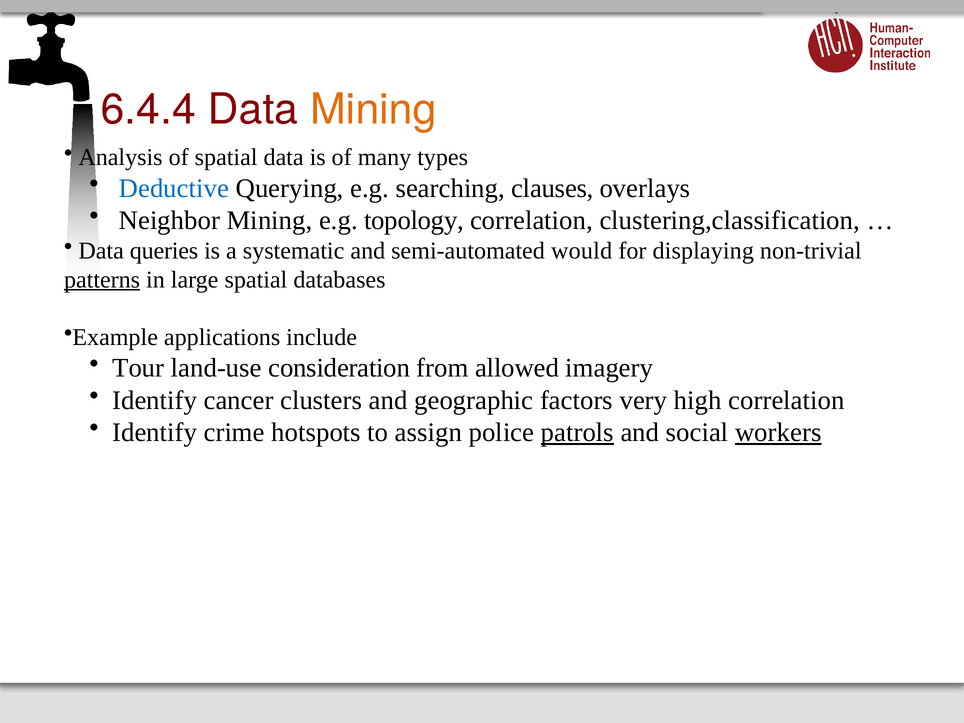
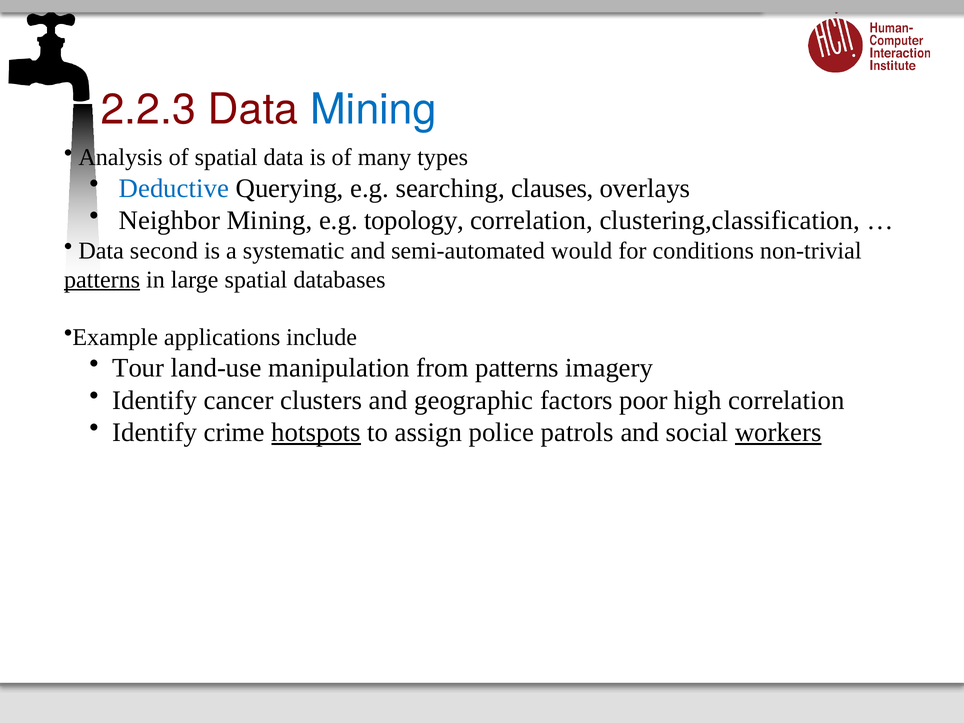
6.4.4: 6.4.4 -> 2.2.3 (148, 110)
Mining colour: orange -> blue (373, 110)
queries: queries -> second (164, 251)
displaying: displaying -> conditions (703, 251)
consideration: consideration -> manipulation (339, 368)
from allowed: allowed -> patterns (517, 368)
very: very -> poor (644, 400)
hotspots underline: none -> present (316, 432)
patrols underline: present -> none (577, 432)
